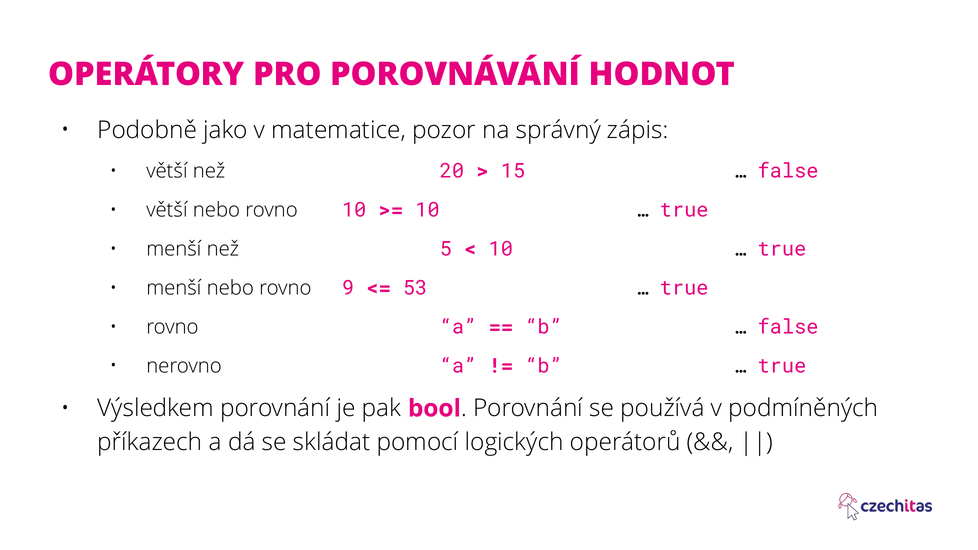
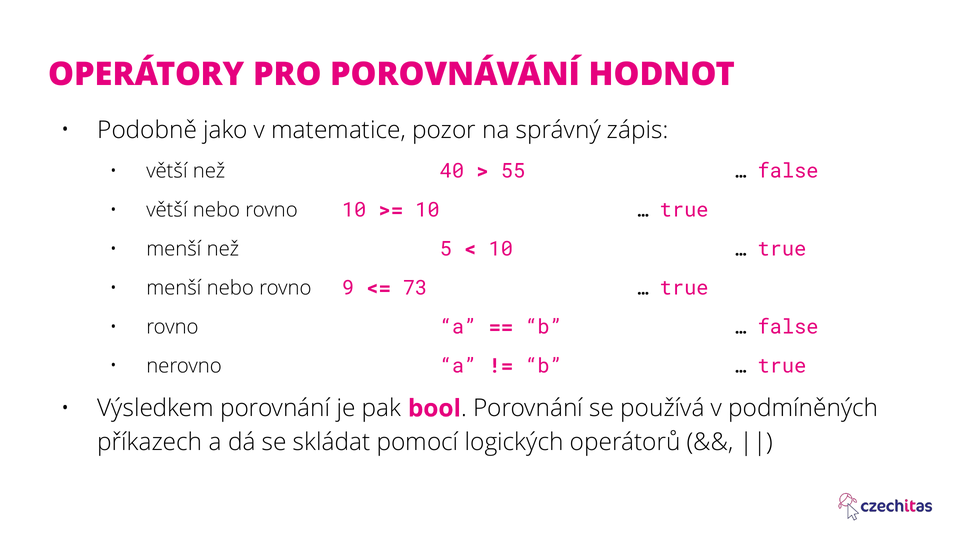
20: 20 -> 40 (452, 171)
15: 15 -> 55 (513, 171)
53: 53 -> 73 (415, 288)
